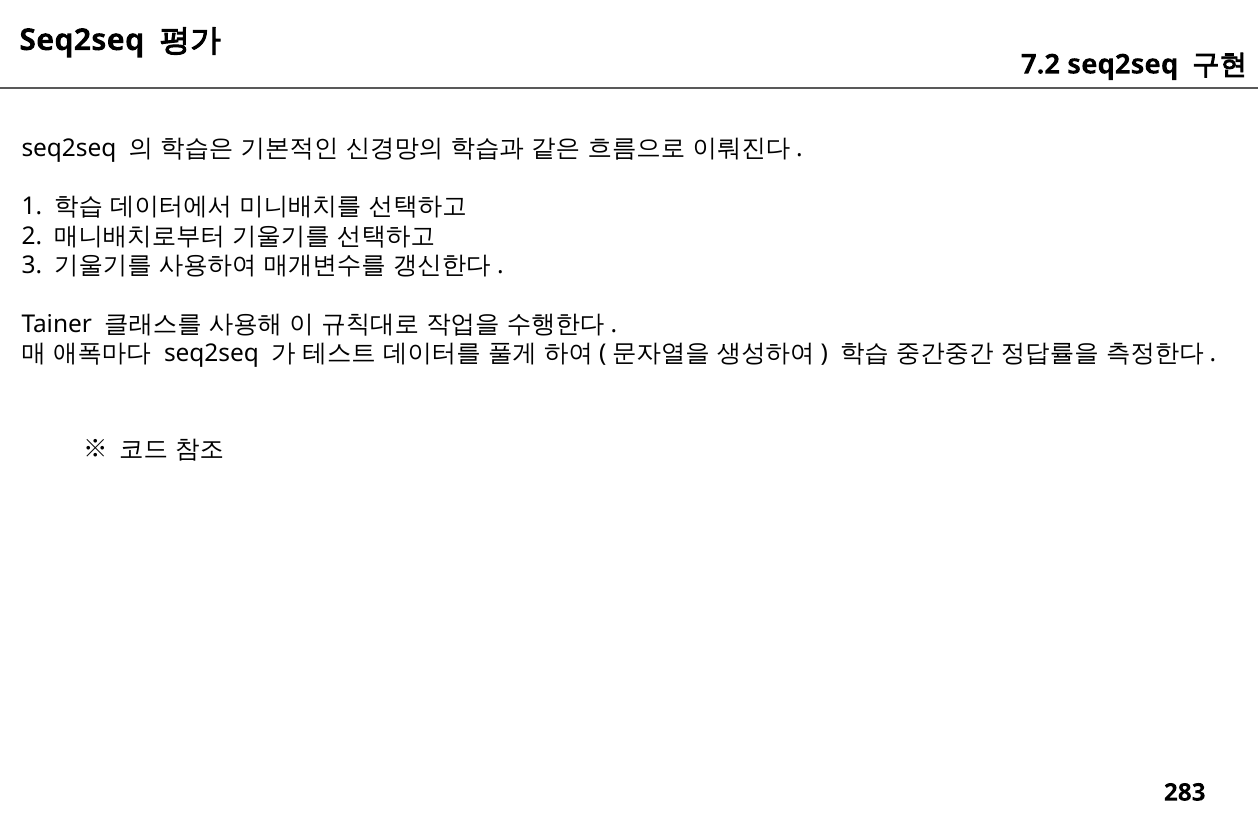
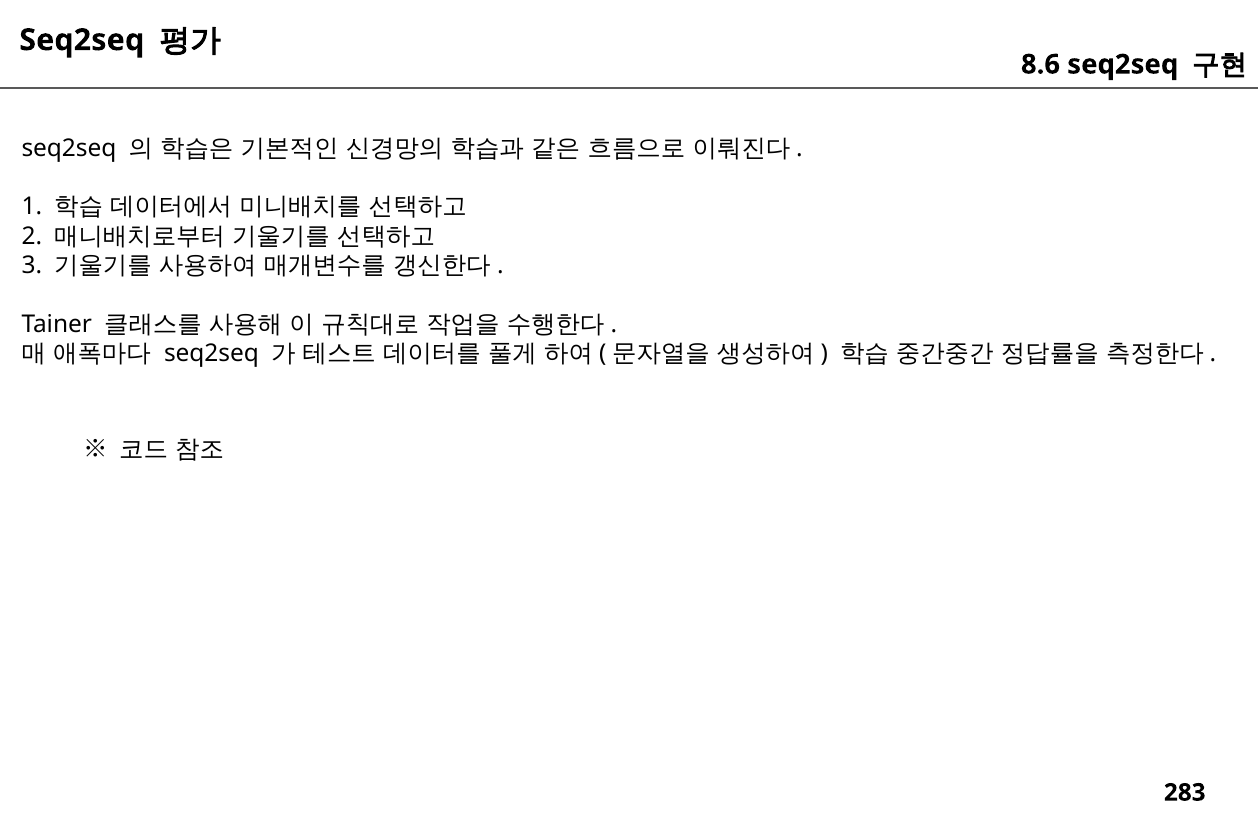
7.2: 7.2 -> 8.6 (1041, 64)
